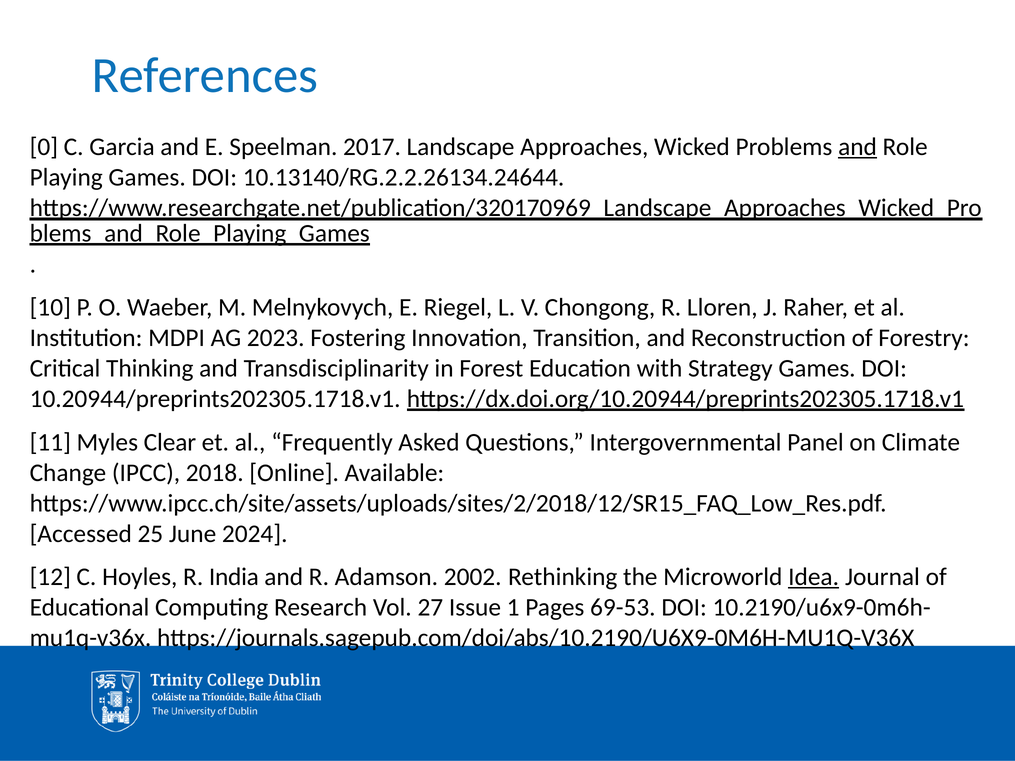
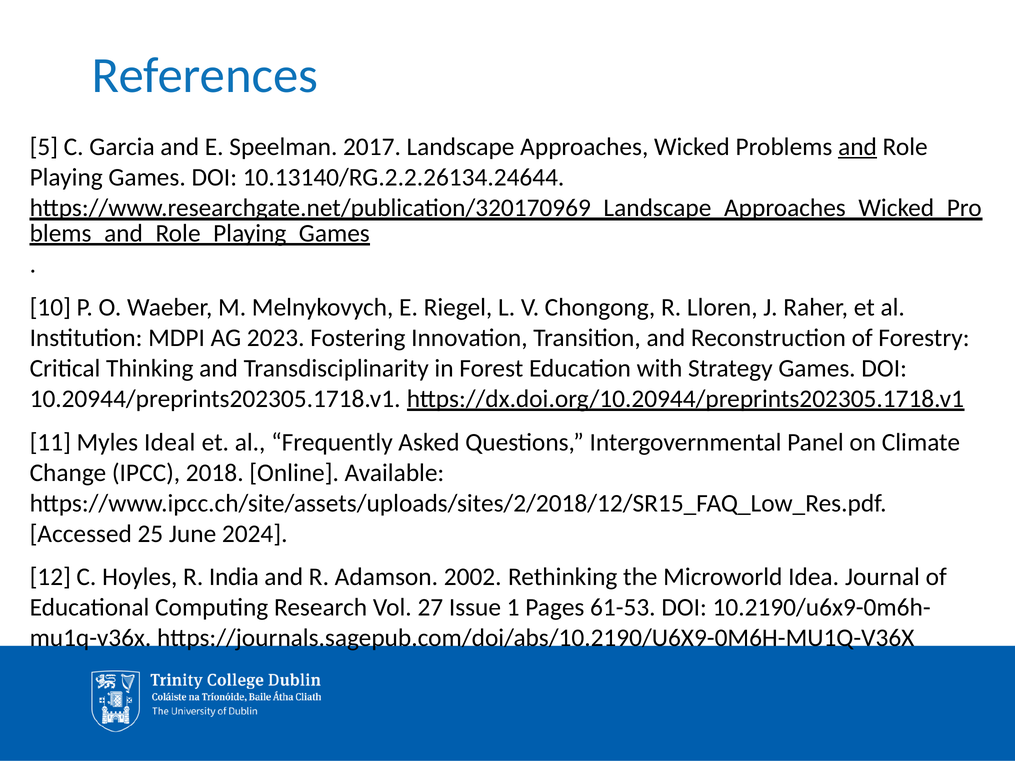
0: 0 -> 5 (44, 147)
Clear: Clear -> Ideal (170, 443)
Idea underline: present -> none (814, 577)
69-53: 69-53 -> 61-53 (623, 608)
